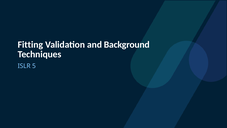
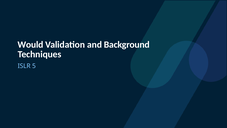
Fitting: Fitting -> Would (30, 45)
